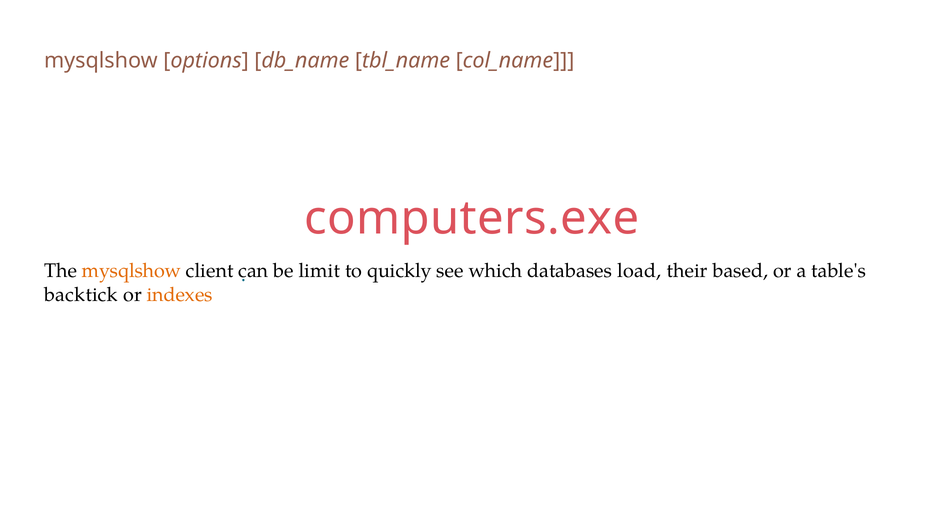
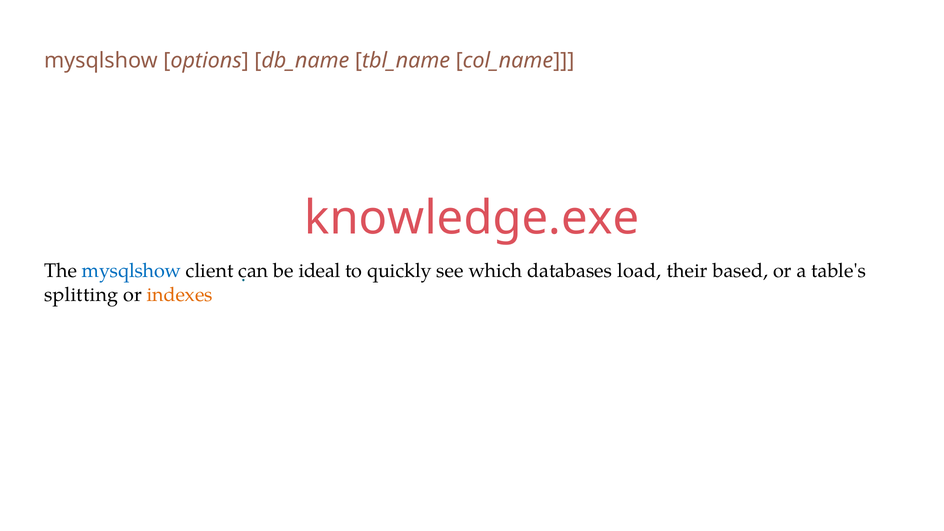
computers.exe: computers.exe -> knowledge.exe (472, 218)
mysqlshow colour: orange -> blue (132, 271)
limit: limit -> ideal (320, 271)
backtick: backtick -> splitting (81, 295)
